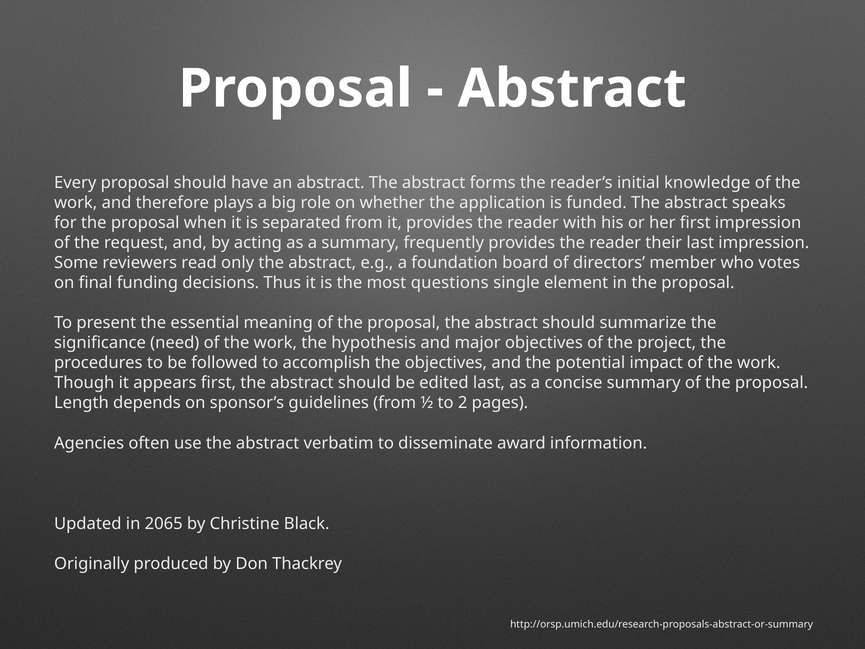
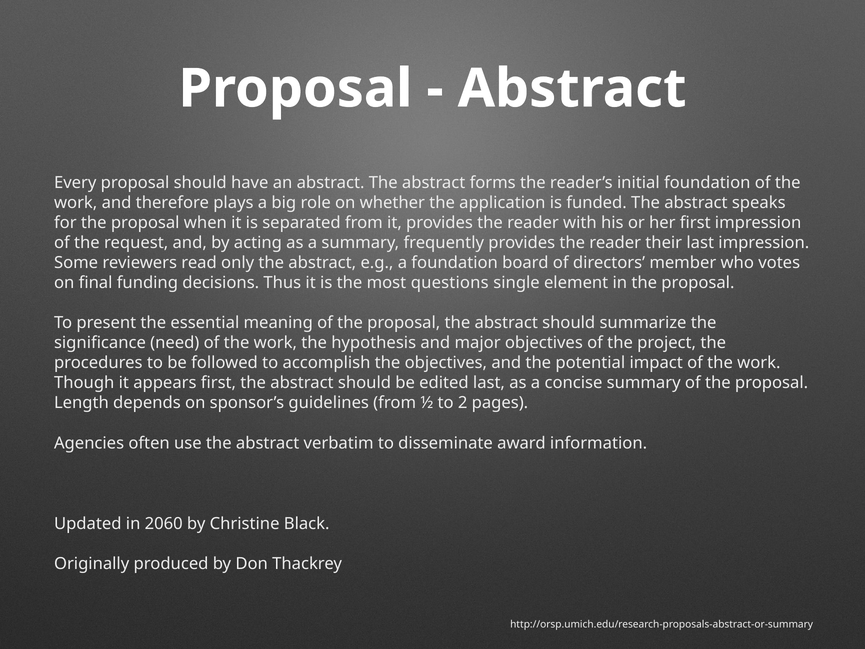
initial knowledge: knowledge -> foundation (707, 183)
2065: 2065 -> 2060 (164, 524)
